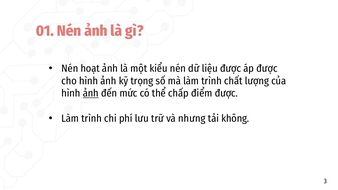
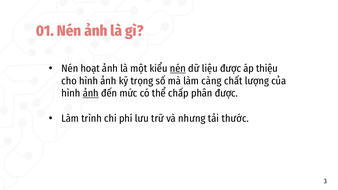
nén underline: none -> present (178, 69)
áp được: được -> thiệu (267, 69)
mà làm trình: trình -> càng (211, 81)
điểm: điểm -> phân (202, 93)
không: không -> thước (235, 119)
